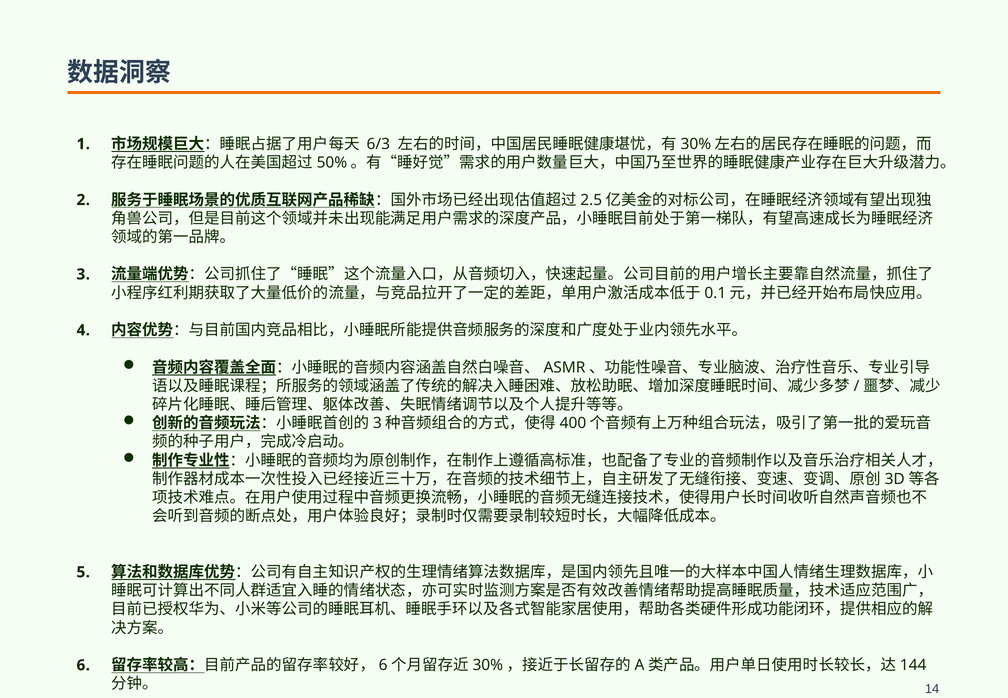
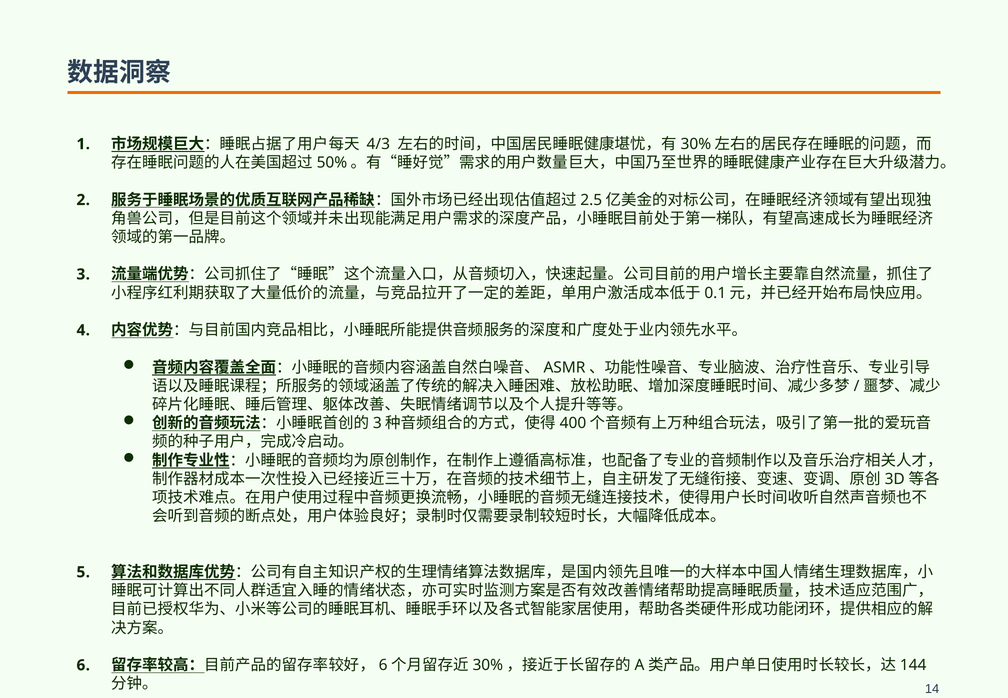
6/3: 6/3 -> 4/3 (378, 144)
